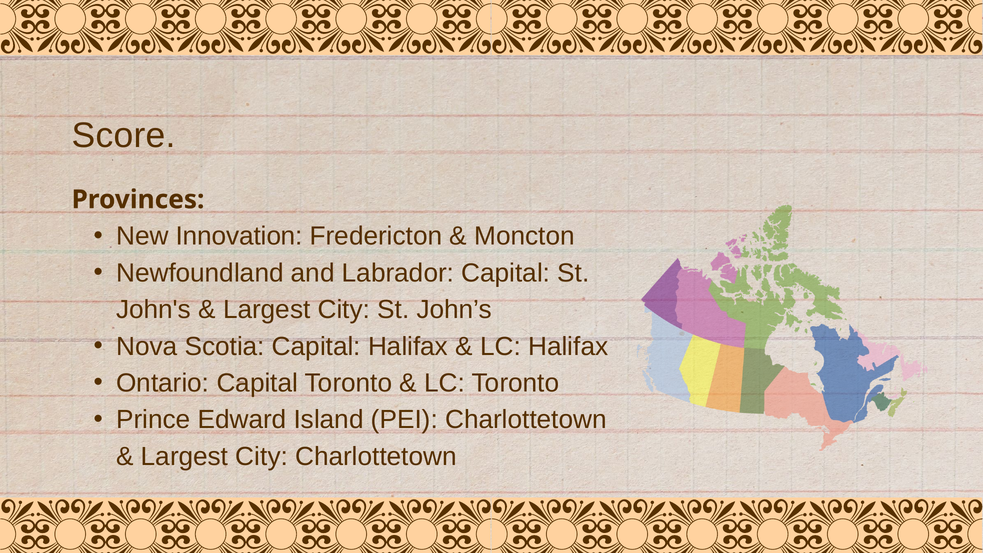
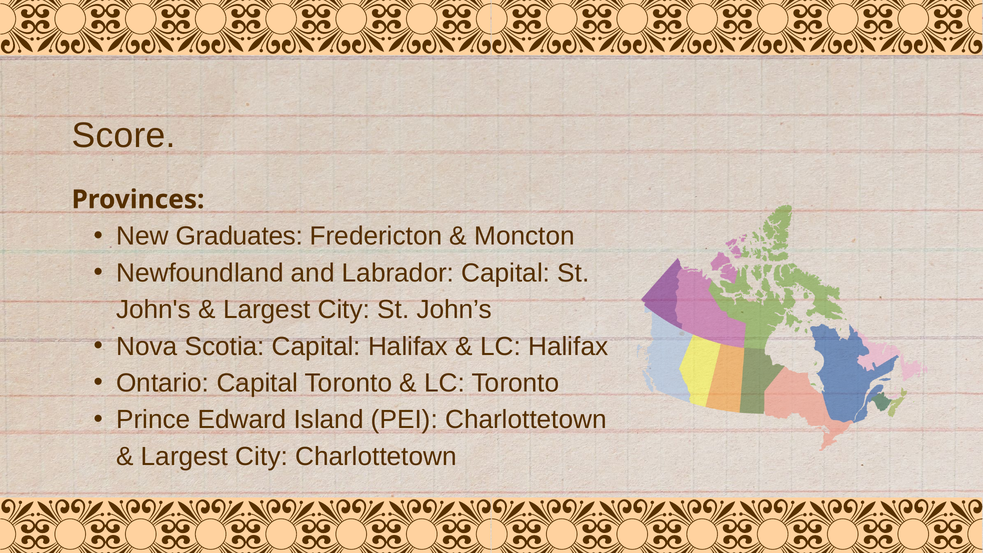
Innovation: Innovation -> Graduates (239, 236)
